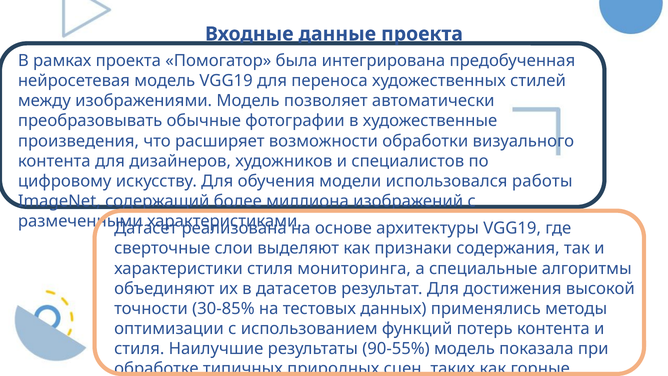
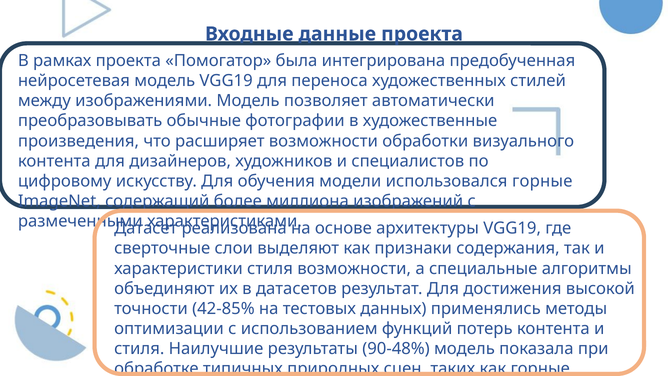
использовался работы: работы -> горные (542, 181)
стиля мониторинга: мониторинга -> возможности (354, 268)
30-85%: 30-85% -> 42-85% (223, 308)
90-55%: 90-55% -> 90-48% (396, 348)
